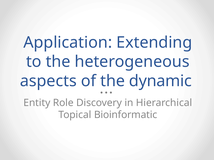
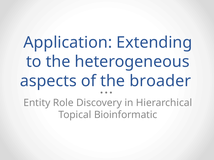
dynamic: dynamic -> broader (160, 81)
